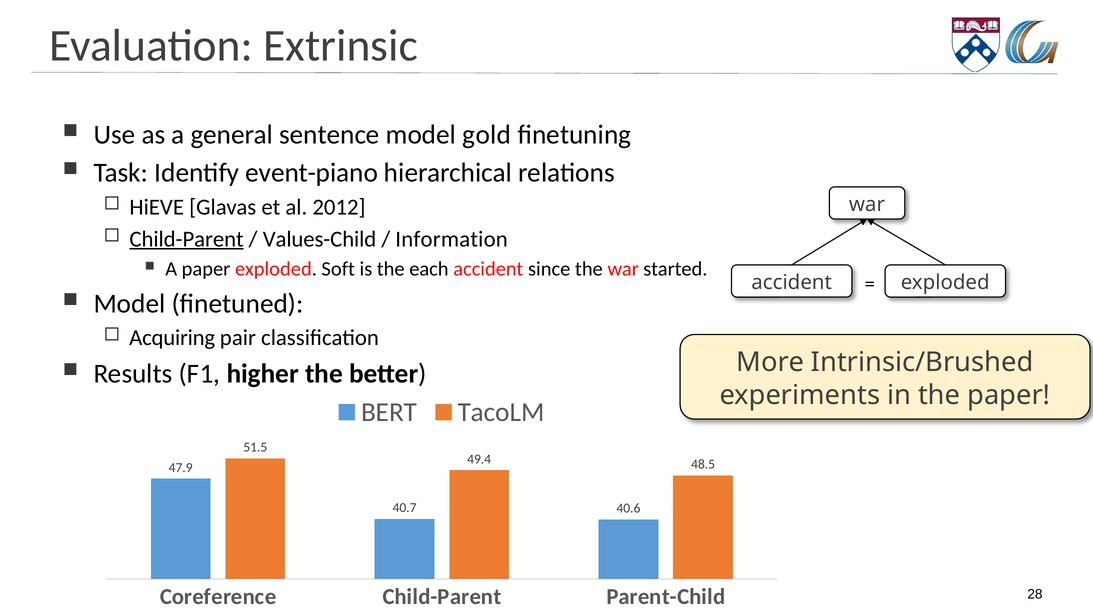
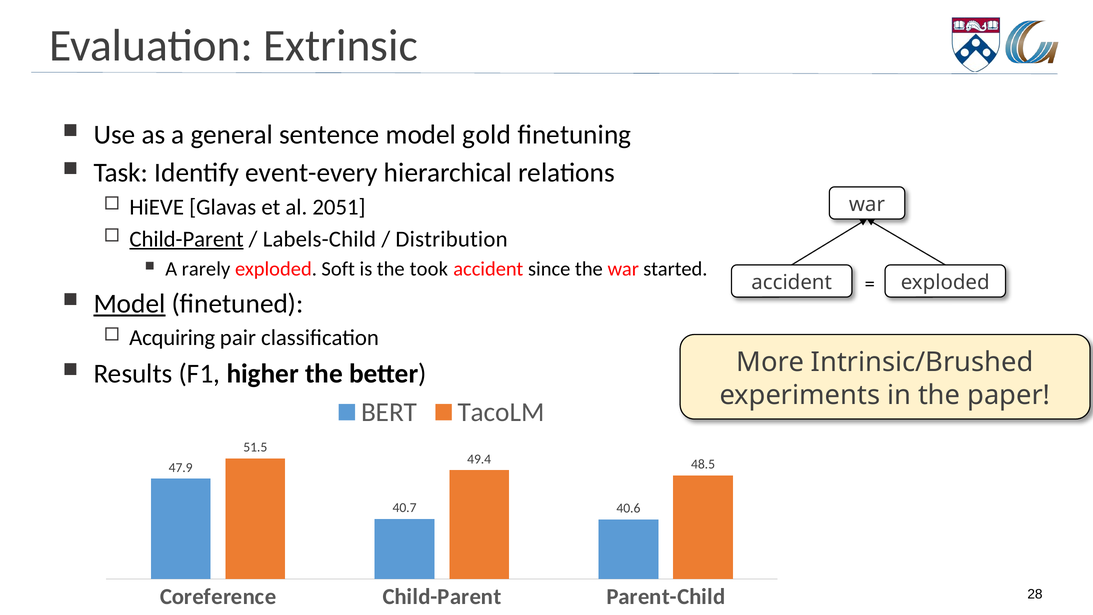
event-piano: event-piano -> event-every (312, 173)
2012: 2012 -> 2051 (339, 207)
Values-Child: Values-Child -> Labels-Child (319, 239)
Information: Information -> Distribution (452, 239)
A paper: paper -> rarely (206, 269)
each: each -> took (429, 269)
Model underline: none -> present (130, 304)
